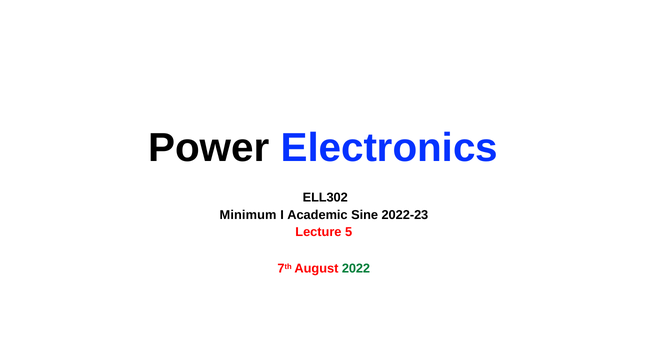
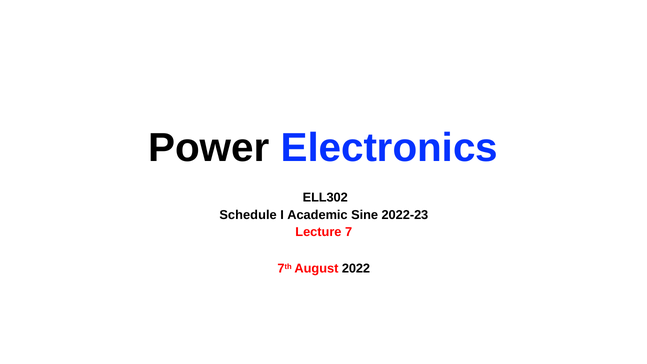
Minimum: Minimum -> Schedule (248, 215)
5: 5 -> 7 (349, 232)
2022 colour: green -> black (356, 268)
